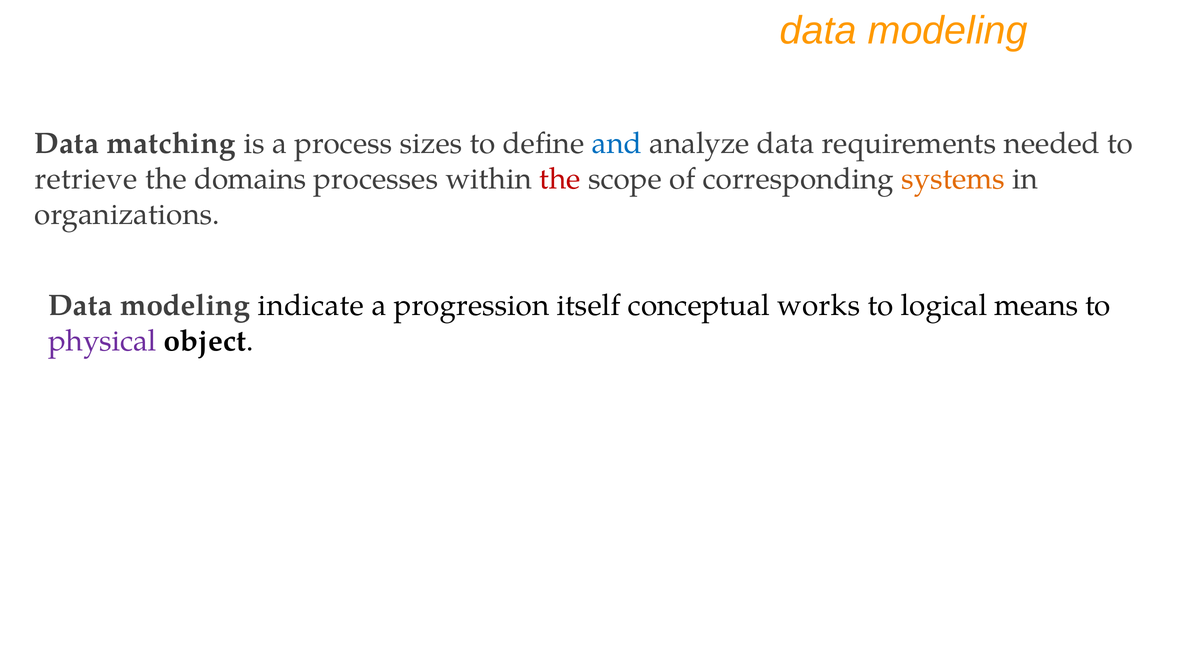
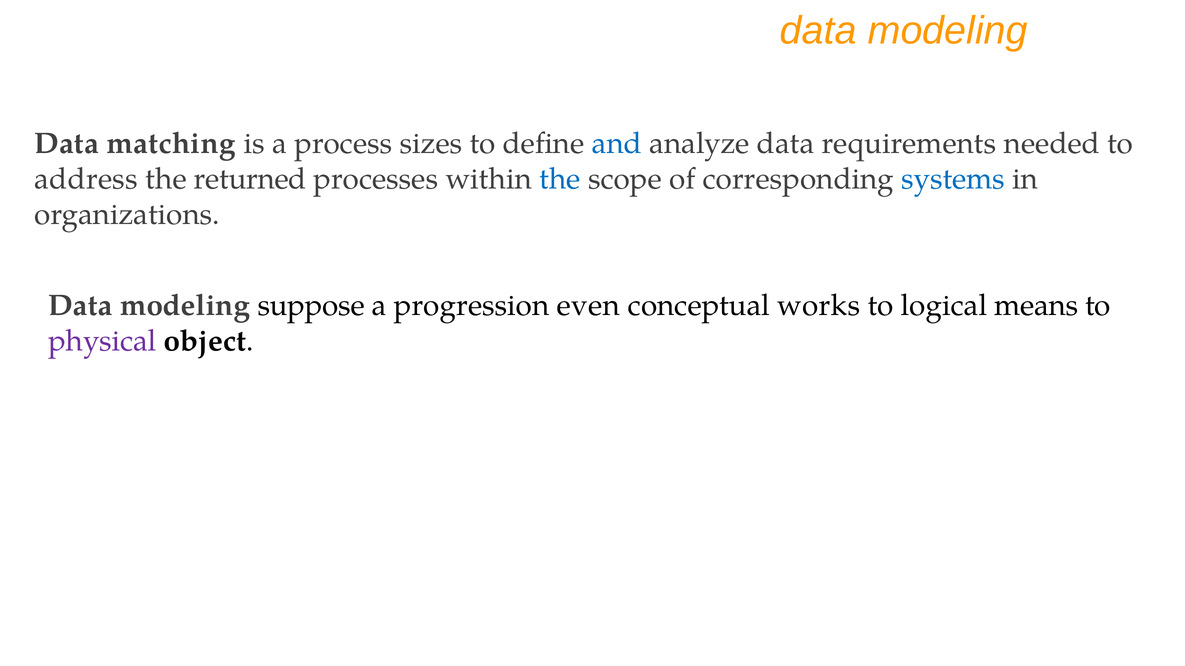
retrieve: retrieve -> address (86, 179)
domains: domains -> returned (250, 179)
the colour: red -> blue (560, 179)
systems colour: orange -> blue (953, 179)
indicate: indicate -> suppose (311, 306)
itself: itself -> even (588, 306)
